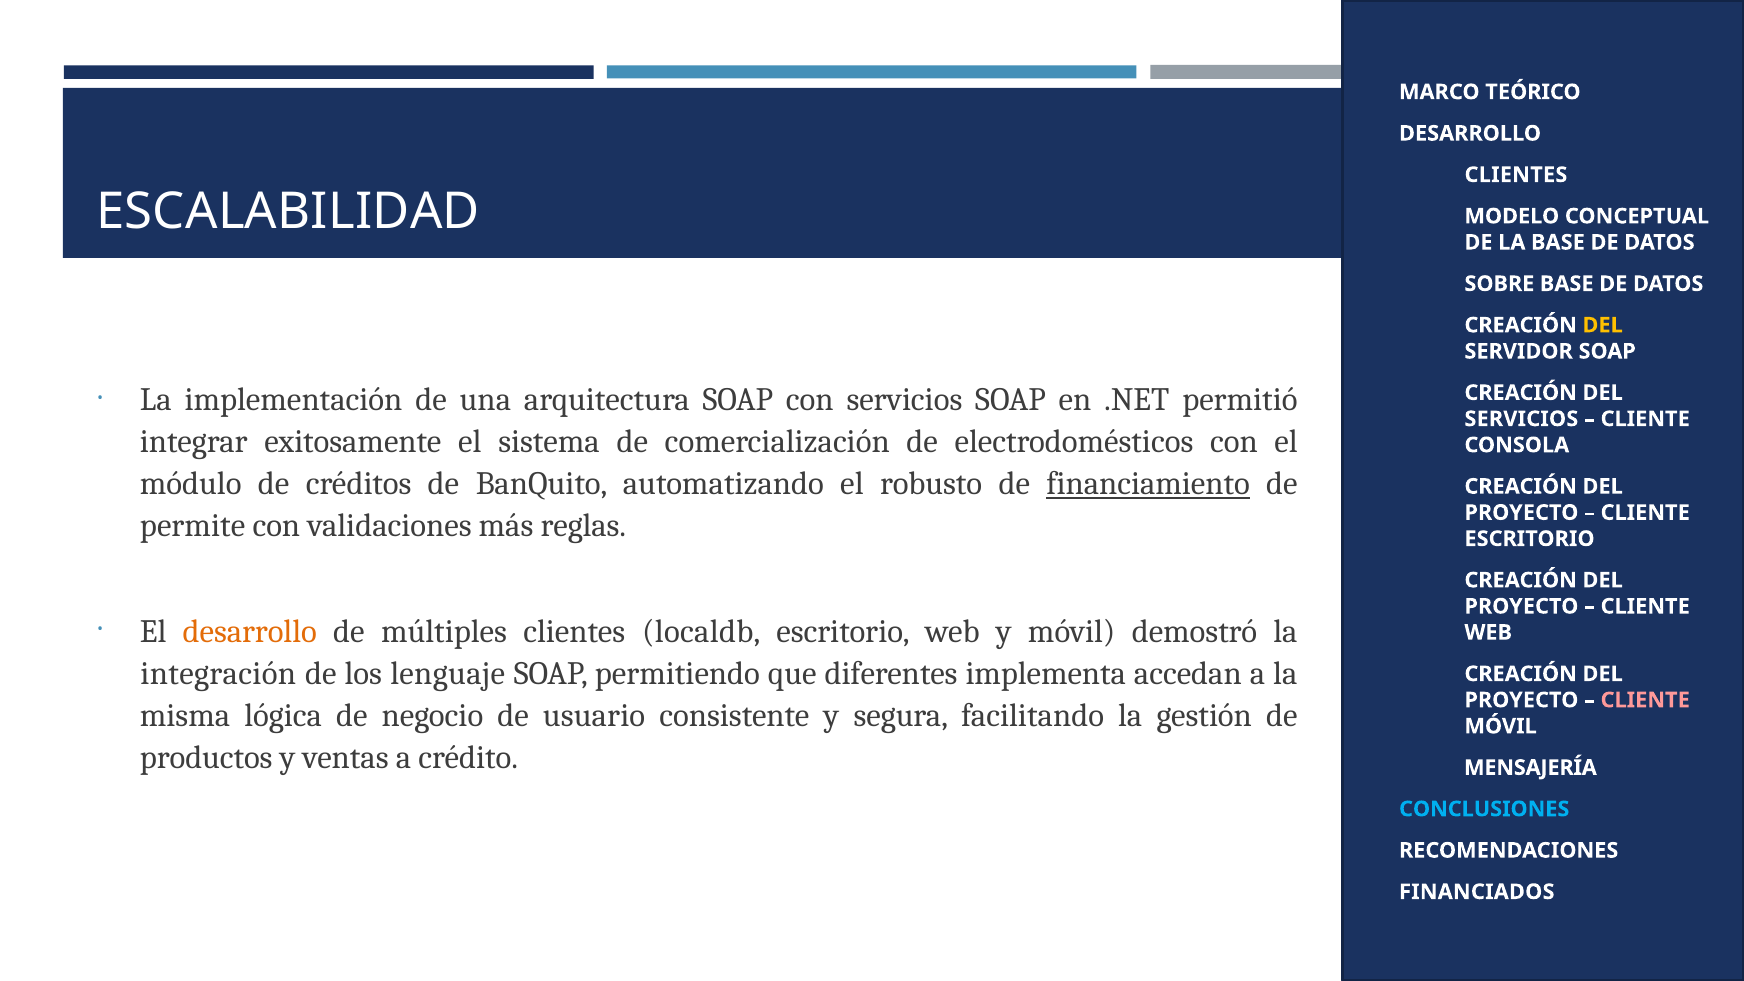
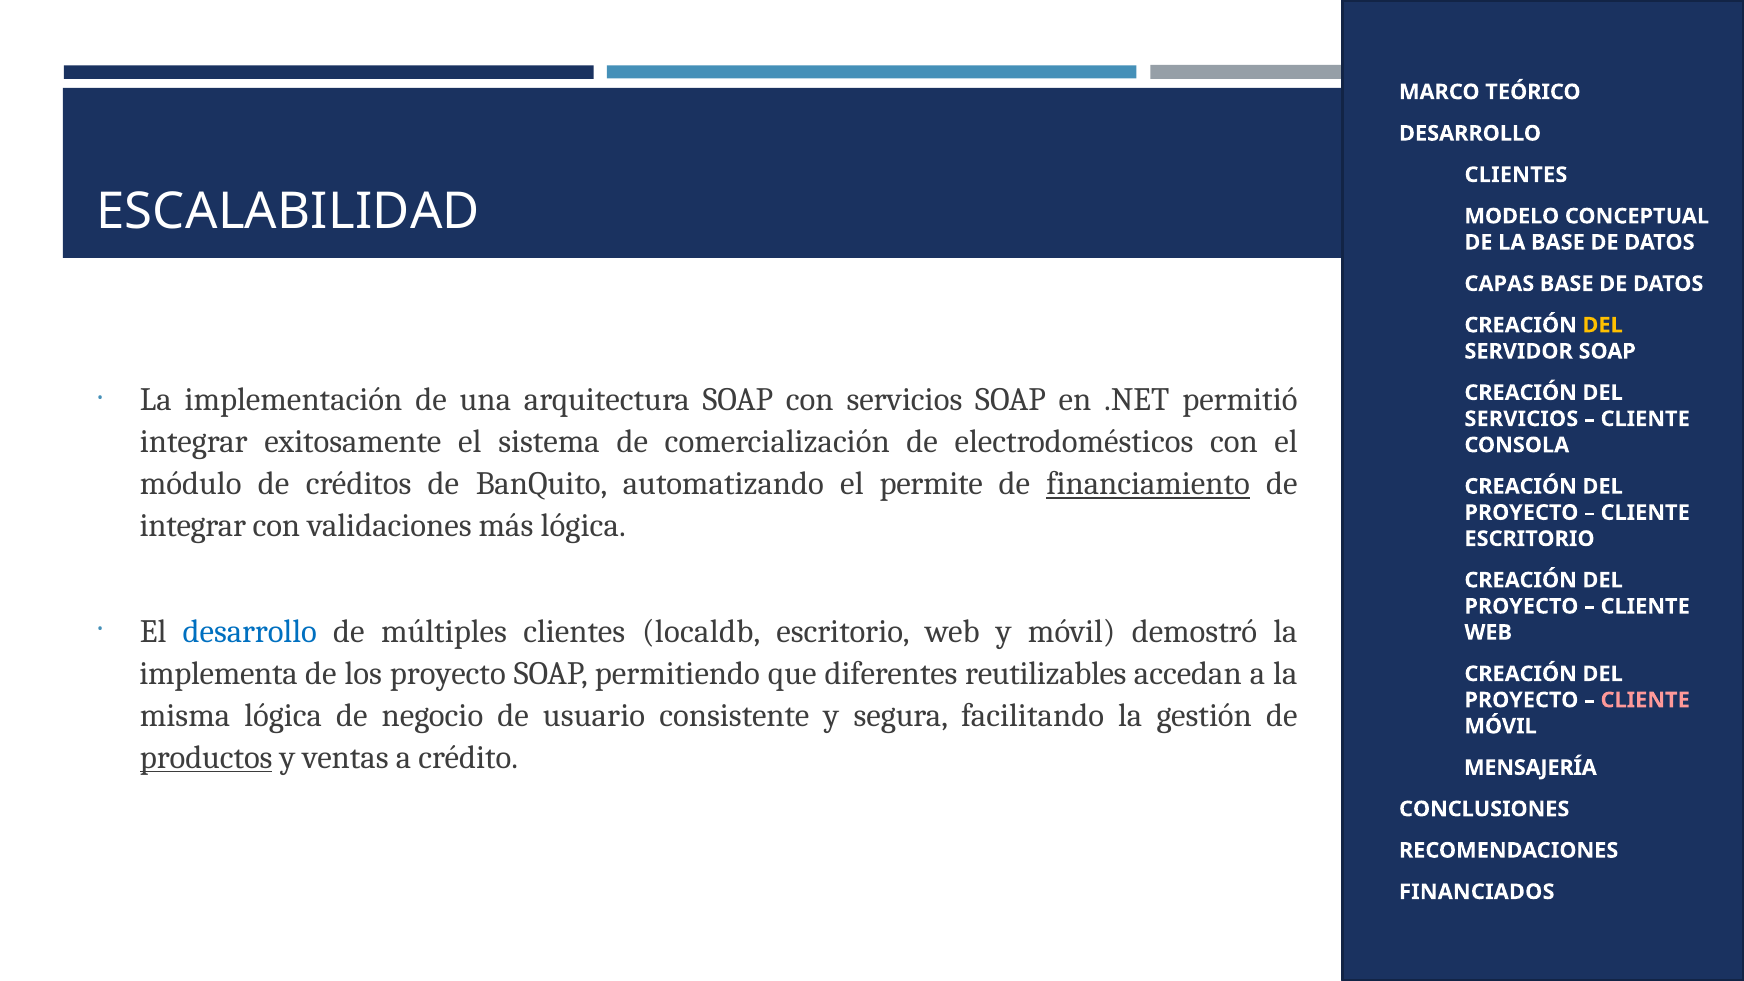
SOBRE: SOBRE -> CAPAS (1499, 284)
robusto: robusto -> permite (931, 484)
permite: permite -> integrar (193, 526)
más reglas: reglas -> lógica (583, 526)
desarrollo colour: orange -> blue (250, 632)
integración: integración -> implementa (219, 673)
los lenguaje: lenguaje -> proyecto (448, 673)
implementa: implementa -> reutilizables (1046, 673)
productos underline: none -> present (206, 757)
CONCLUSIONES colour: light blue -> white (1484, 809)
